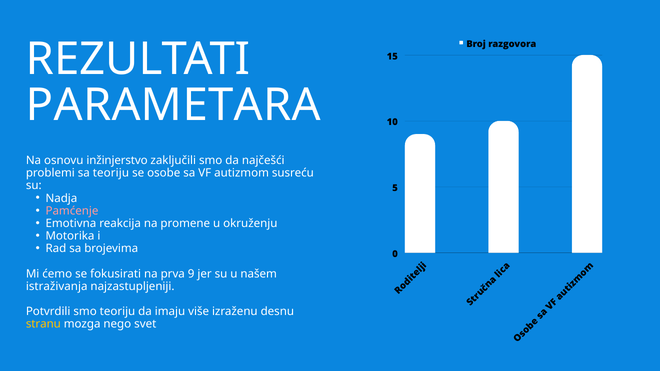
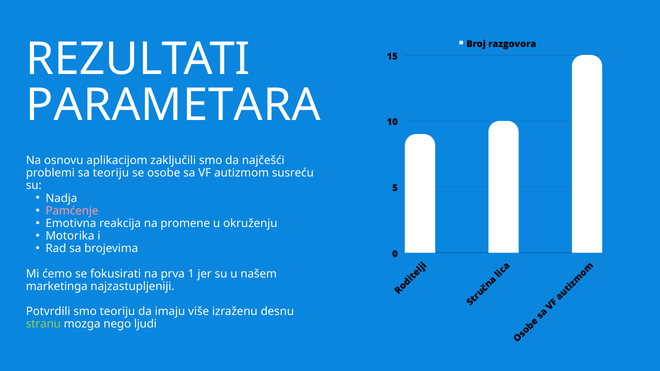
inžinjerstvo: inžinjerstvo -> aplikacijom (117, 161)
9: 9 -> 1 (191, 274)
istraživanja: istraživanja -> marketinga (57, 286)
stranu colour: yellow -> light green (43, 324)
svet: svet -> ljudi (145, 324)
